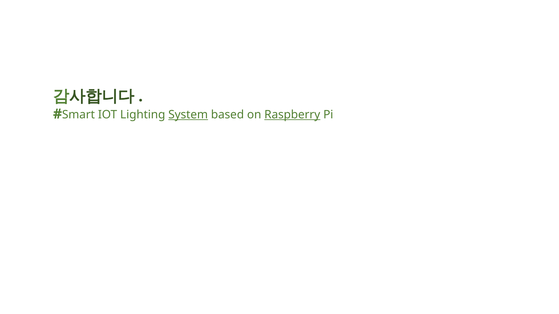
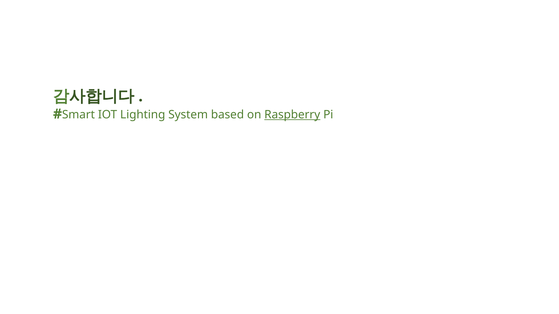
System underline: present -> none (188, 115)
